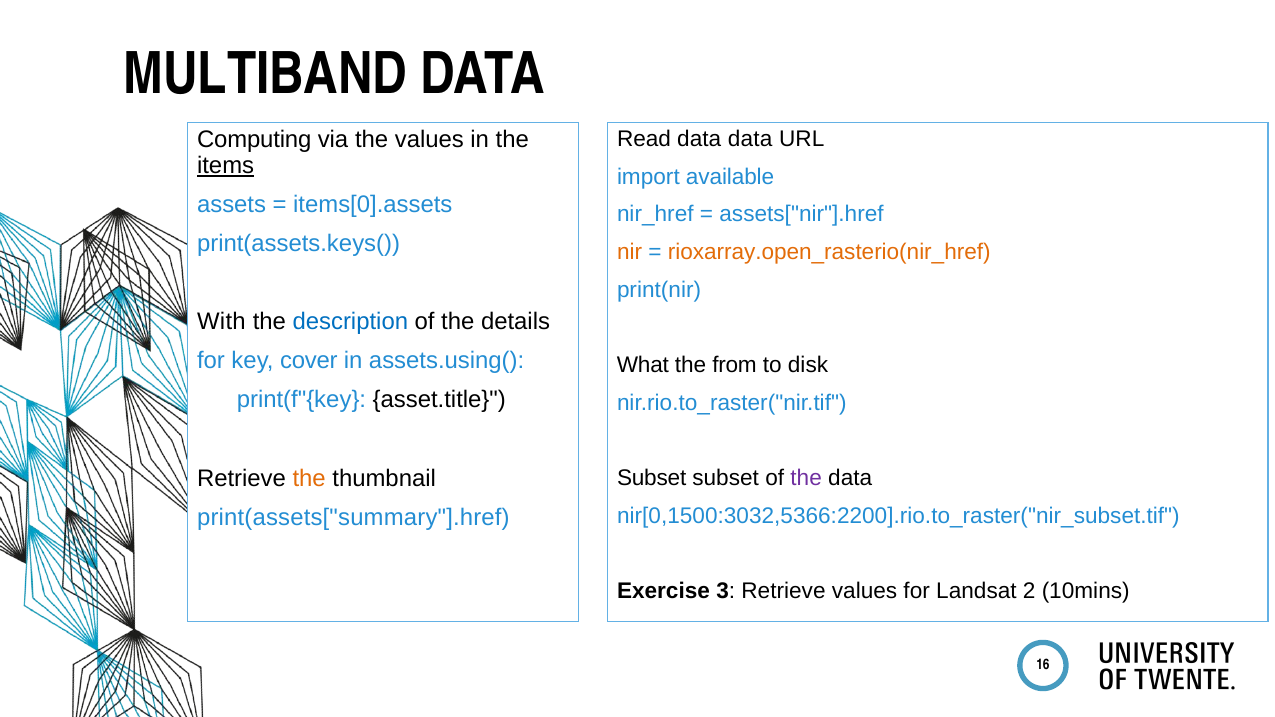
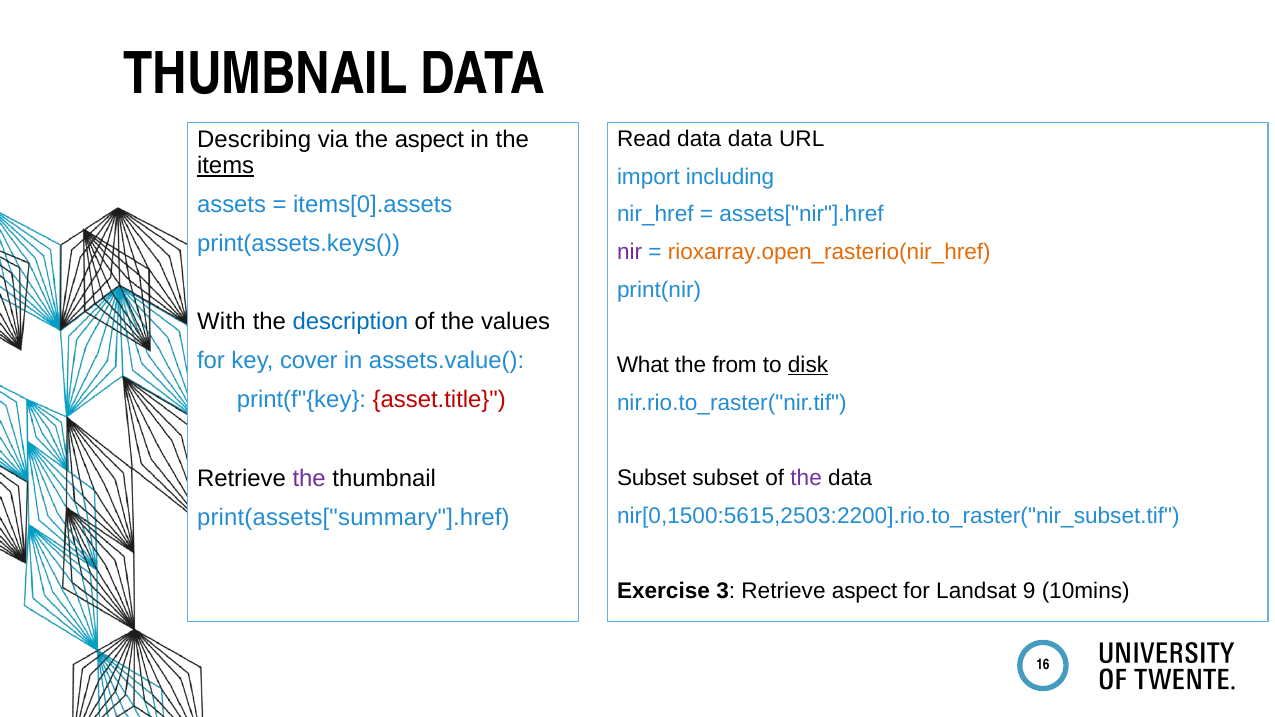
MULTIBAND: MULTIBAND -> THUMBNAIL (265, 74)
Computing: Computing -> Describing (254, 140)
the values: values -> aspect (429, 140)
available: available -> including (730, 177)
nir colour: orange -> purple (630, 252)
details: details -> values (516, 322)
assets.using(: assets.using( -> assets.value( (447, 361)
disk underline: none -> present (808, 365)
asset.title colour: black -> red (439, 400)
the colour: orange -> purple (309, 478)
nir[0,1500:3032,5366:2200].rio.to_raster("nir_subset.tif: nir[0,1500:3032,5366:2200].rio.to_raster("nir_subset.tif -> nir[0,1500:5615,2503:2200].rio.to_raster("nir_subset.tif (898, 516)
Retrieve values: values -> aspect (865, 591)
2: 2 -> 9 (1029, 591)
